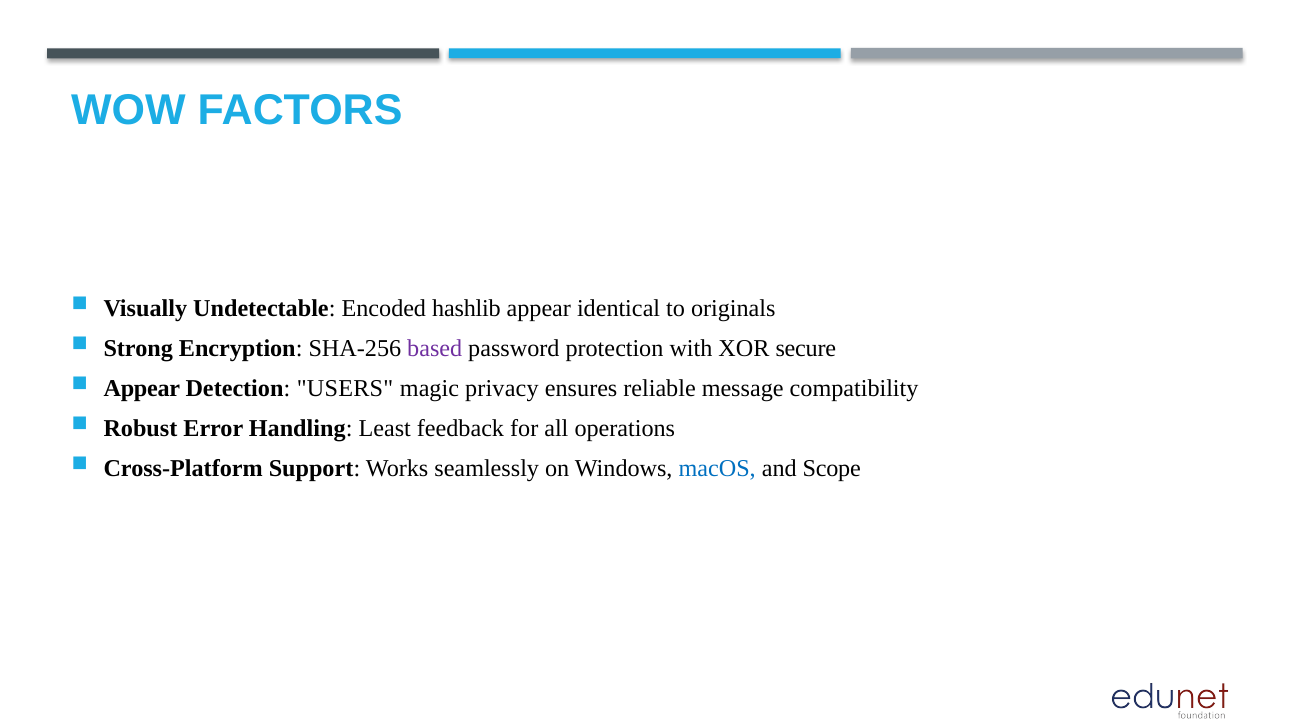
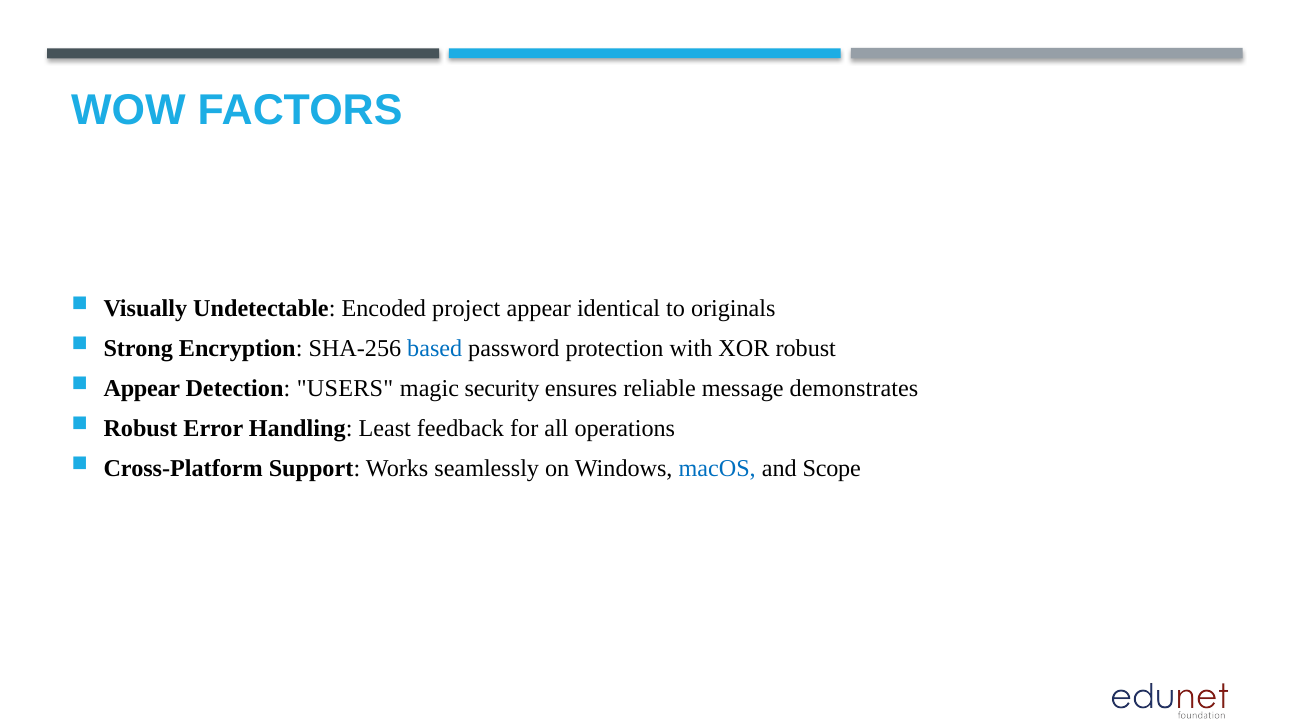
hashlib: hashlib -> project (466, 308)
based colour: purple -> blue (435, 348)
XOR secure: secure -> robust (806, 348)
privacy: privacy -> security (502, 388)
compatibility: compatibility -> demonstrates (854, 388)
